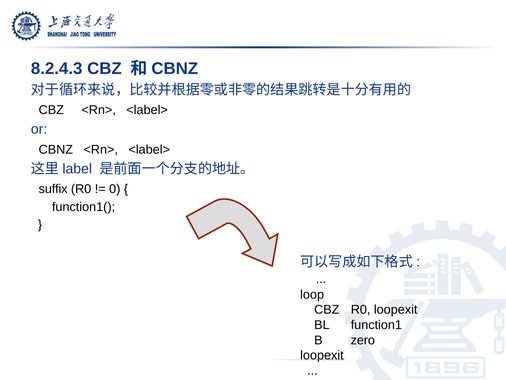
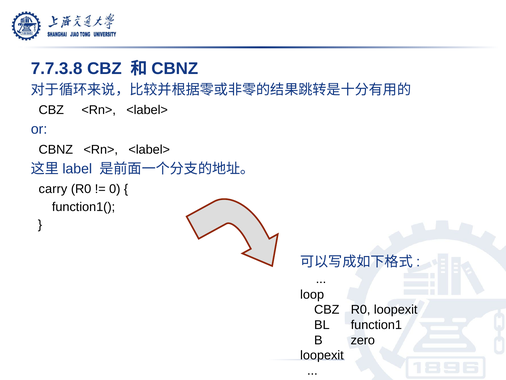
8.2.4.3: 8.2.4.3 -> 7.7.3.8 (57, 69)
suffix: suffix -> carry (53, 189)
